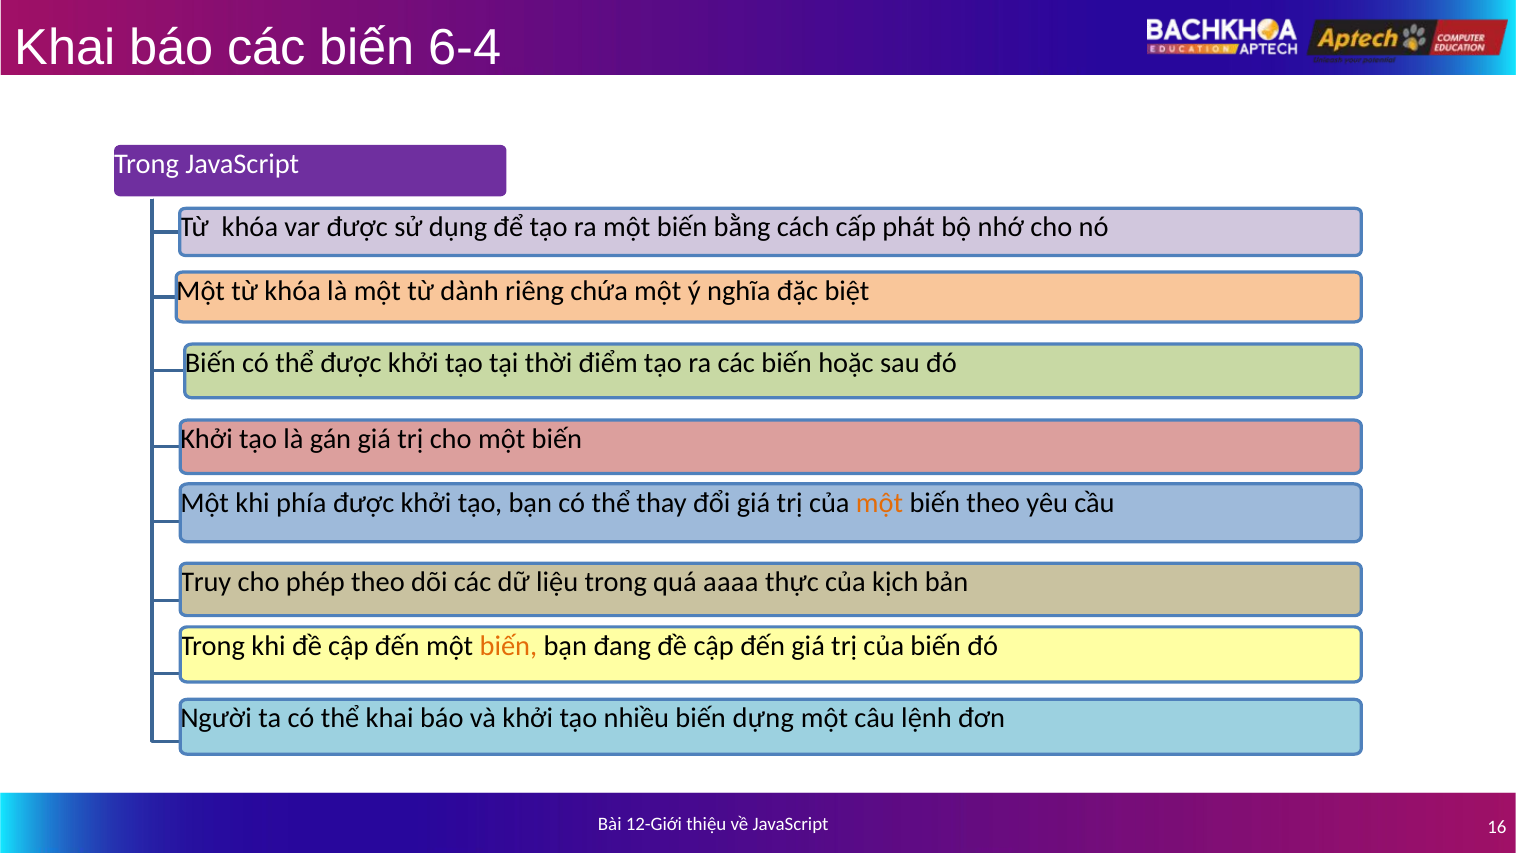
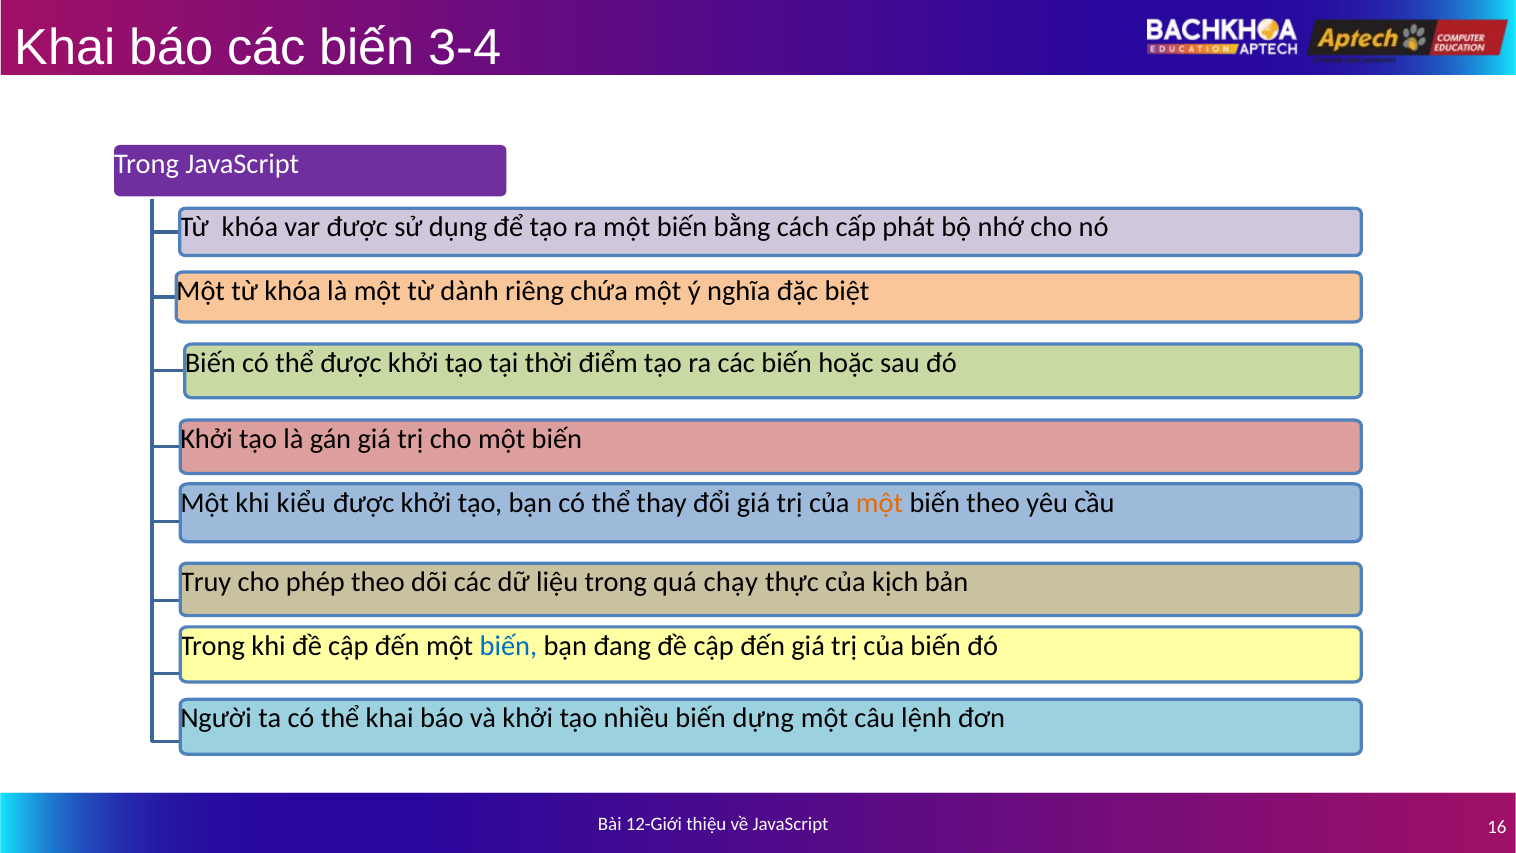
6-4: 6-4 -> 3-4 (465, 48)
phía: phía -> kiểu (301, 503)
aaaa: aaaa -> chạy (731, 582)
biến colour: orange -> blue (508, 646)
